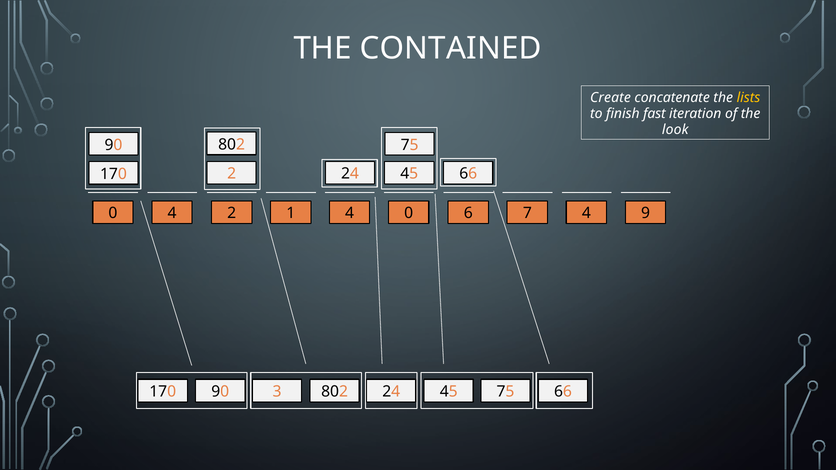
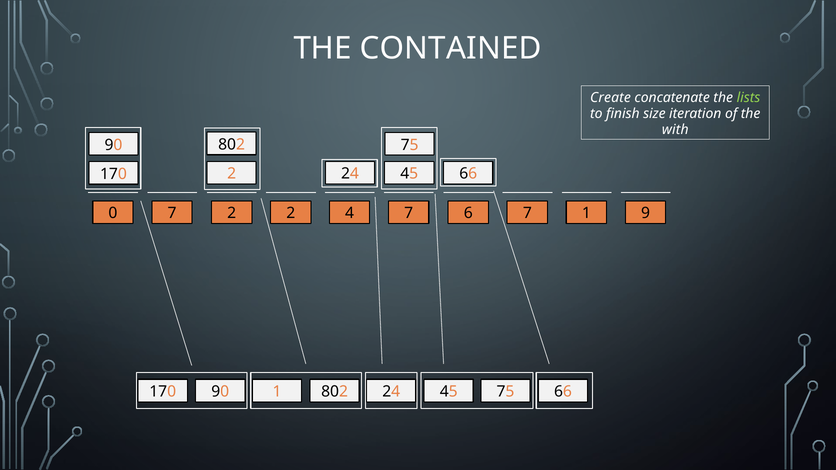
lists colour: yellow -> light green (749, 98)
fast: fast -> size (654, 114)
look: look -> with (675, 130)
0 4: 4 -> 7 (172, 213)
2 1: 1 -> 2 (291, 213)
4 0: 0 -> 7 (409, 213)
7 4: 4 -> 1 (586, 213)
90 3: 3 -> 1 (277, 392)
